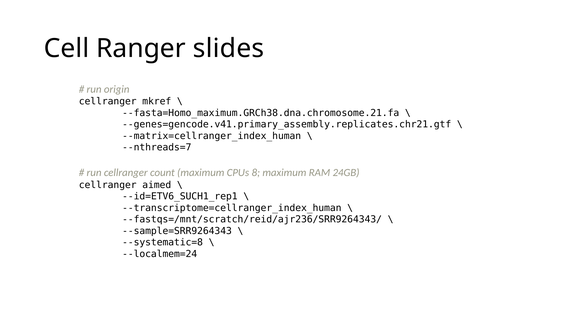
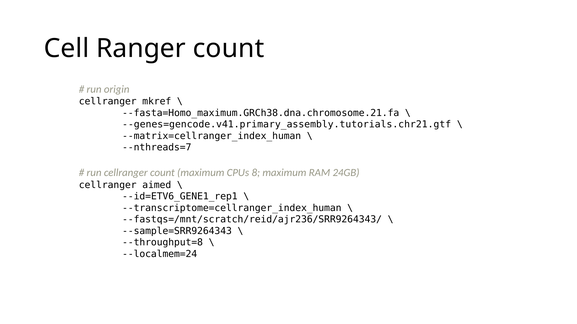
Ranger slides: slides -> count (229, 48)
--genes=gencode.v41.primary_assembly.replicates.chr21.gtf: --genes=gencode.v41.primary_assembly.replicates.chr21.gtf -> --genes=gencode.v41.primary_assembly.tutorials.chr21.gtf (287, 125)
--id=ETV6_SUCH1_rep1: --id=ETV6_SUCH1_rep1 -> --id=ETV6_GENE1_rep1 (180, 197)
--systematic=8: --systematic=8 -> --throughput=8 (163, 243)
